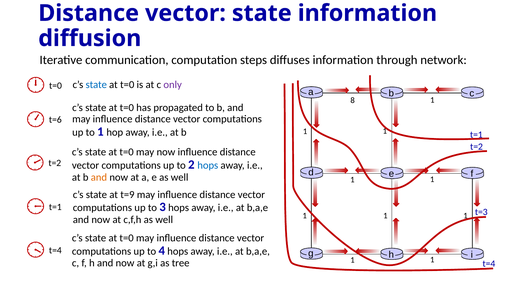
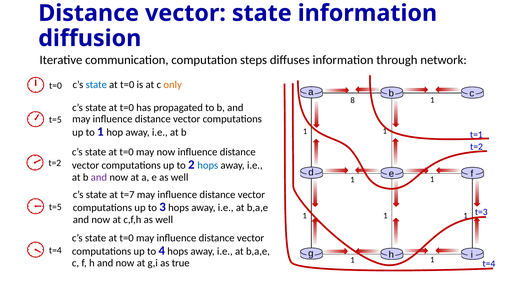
only colour: purple -> orange (173, 85)
t=6: t=6 -> t=5 (55, 120)
and colour: orange -> purple (99, 177)
t=9: t=9 -> t=7 (127, 194)
t=1: t=1 -> t=5 (55, 207)
tree: tree -> true (181, 263)
